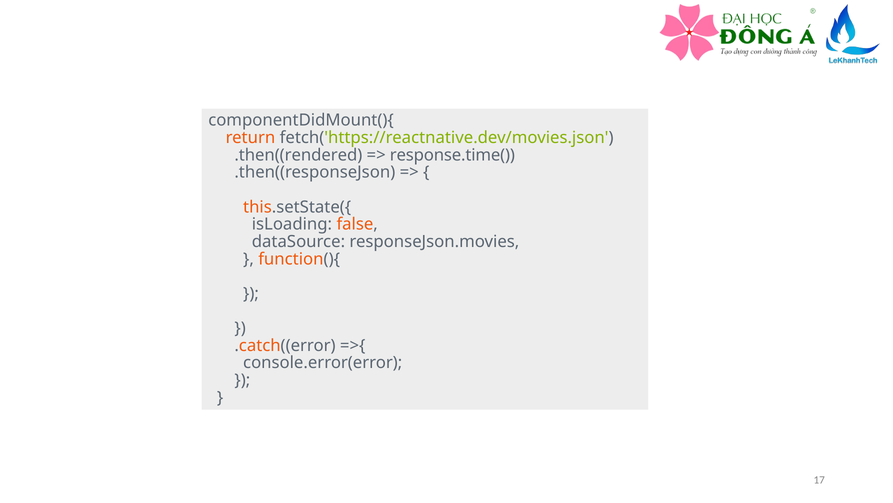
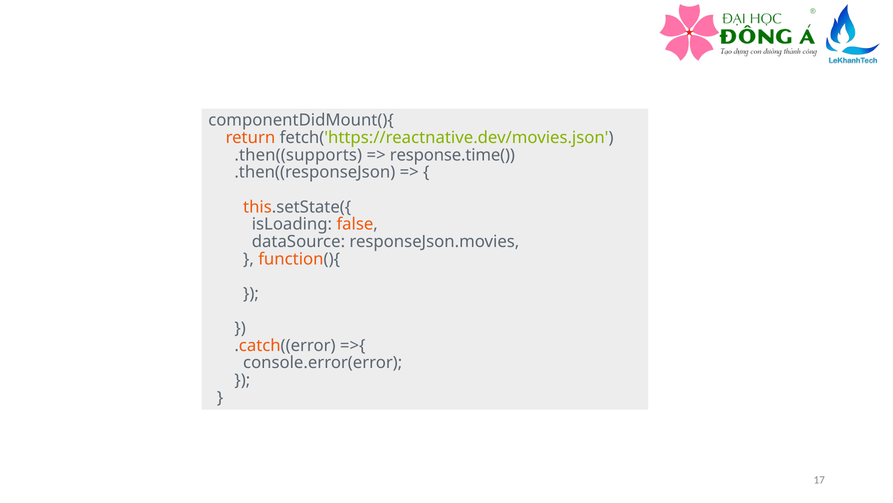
.then((rendered: .then((rendered -> .then((supports (298, 155)
